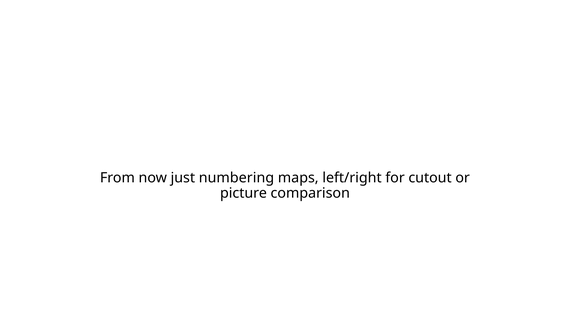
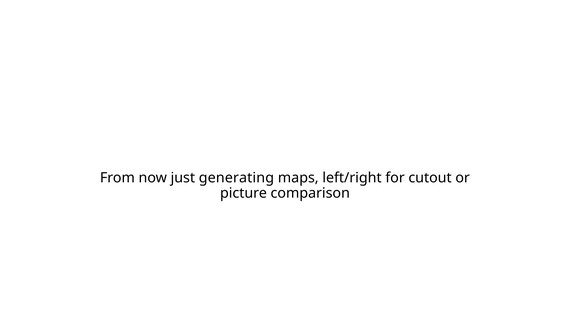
numbering: numbering -> generating (236, 178)
